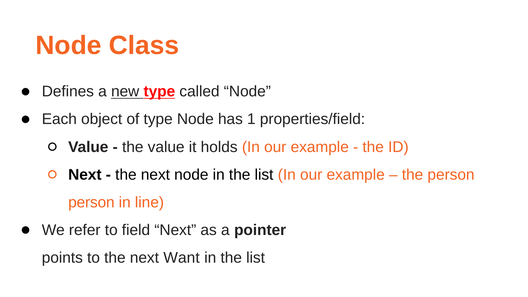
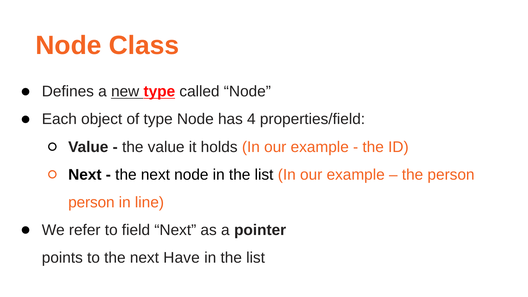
1: 1 -> 4 (251, 119)
Want: Want -> Have (182, 258)
